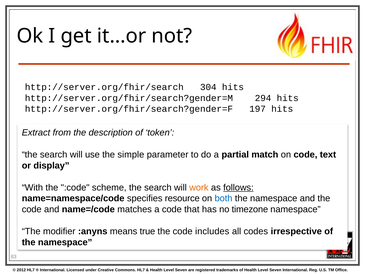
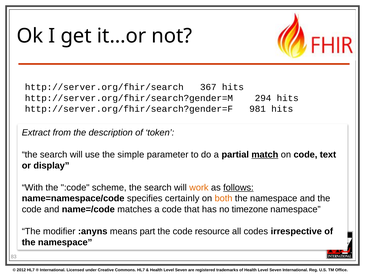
304: 304 -> 367 (208, 87)
197: 197 -> 981 (258, 109)
match underline: none -> present (265, 154)
resource: resource -> certainly (182, 198)
both colour: blue -> orange (224, 198)
true: true -> part (147, 231)
includes: includes -> resource (212, 231)
